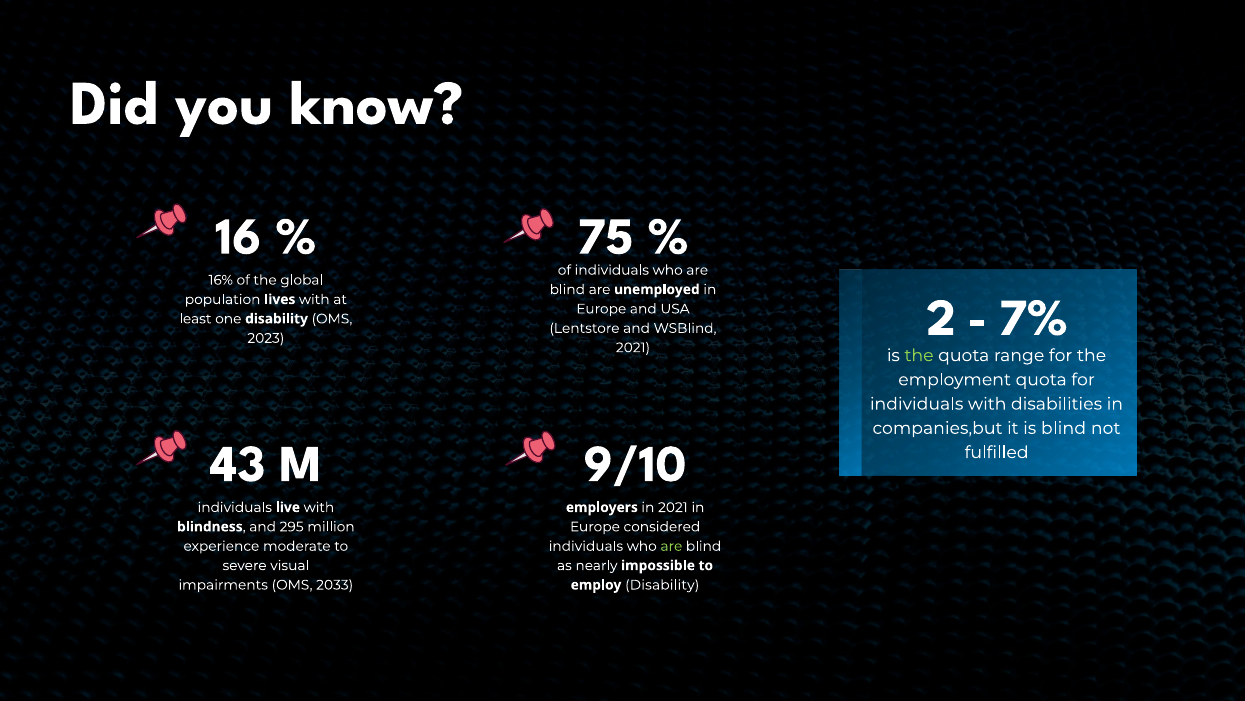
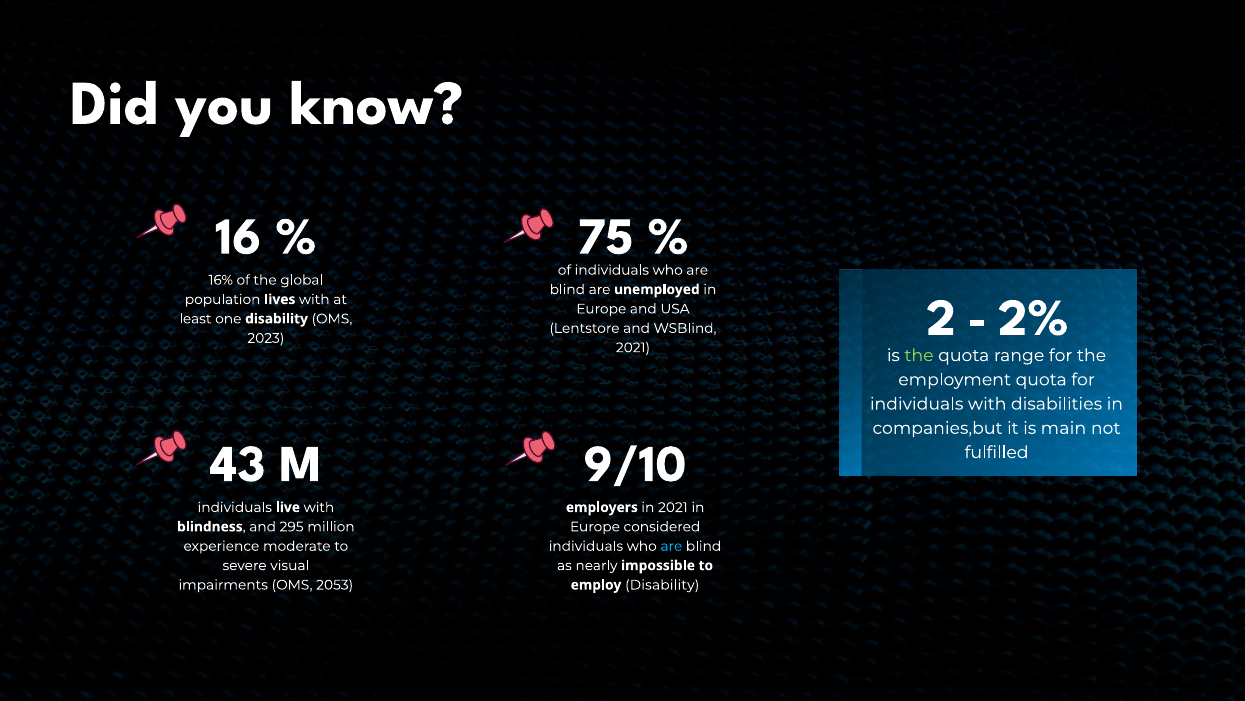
7%: 7% -> 2% (1033, 317)
is blind: blind -> main (1063, 428)
are colour: light green -> light blue (671, 546)
2033: 2033 -> 2053 (335, 584)
